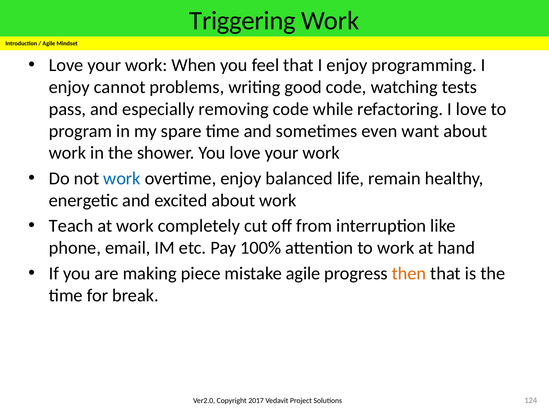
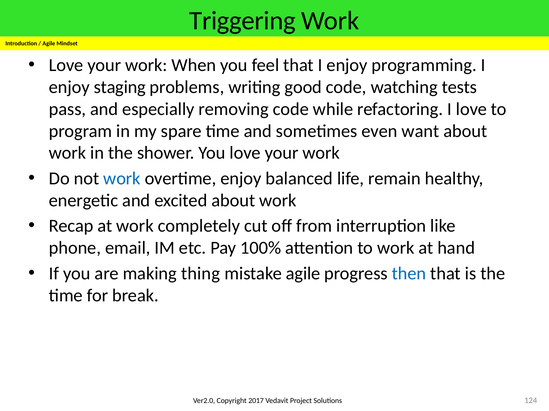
cannot: cannot -> staging (120, 87)
Teach: Teach -> Recap (71, 226)
piece: piece -> thing (201, 274)
then colour: orange -> blue (409, 274)
